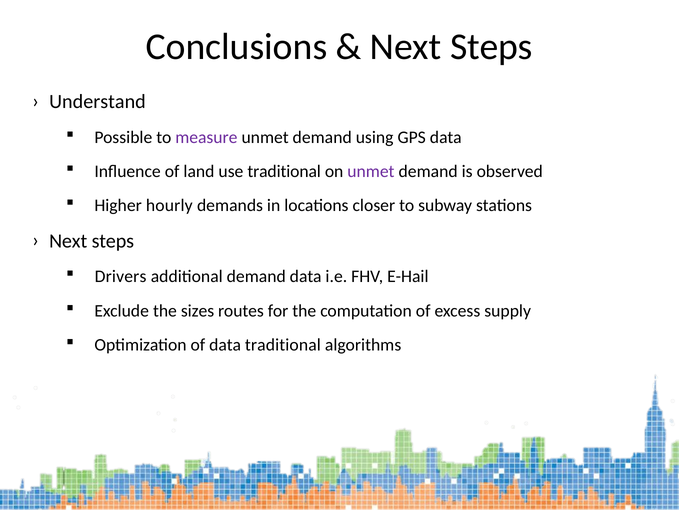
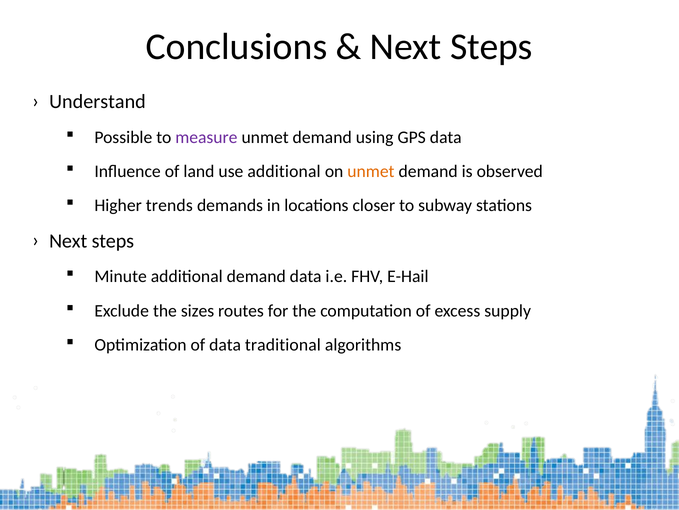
use traditional: traditional -> additional (284, 171)
unmet colour: purple -> orange (371, 171)
hourly: hourly -> trends (169, 205)
Drivers: Drivers -> Minute (121, 276)
